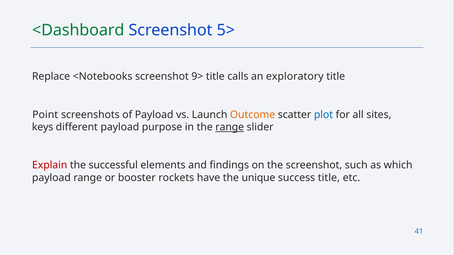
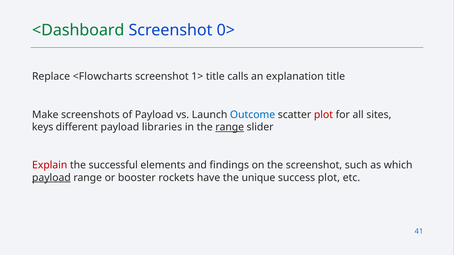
5>: 5> -> 0> (226, 30)
<Notebooks: <Notebooks -> <Flowcharts (103, 77)
9>: 9> -> 1> (197, 77)
exploratory: exploratory -> explanation (295, 77)
Point: Point -> Make (45, 115)
Outcome colour: orange -> blue (253, 115)
plot colour: blue -> red (323, 115)
purpose: purpose -> libraries (162, 127)
payload underline: none -> present (51, 178)
success title: title -> plot (329, 178)
